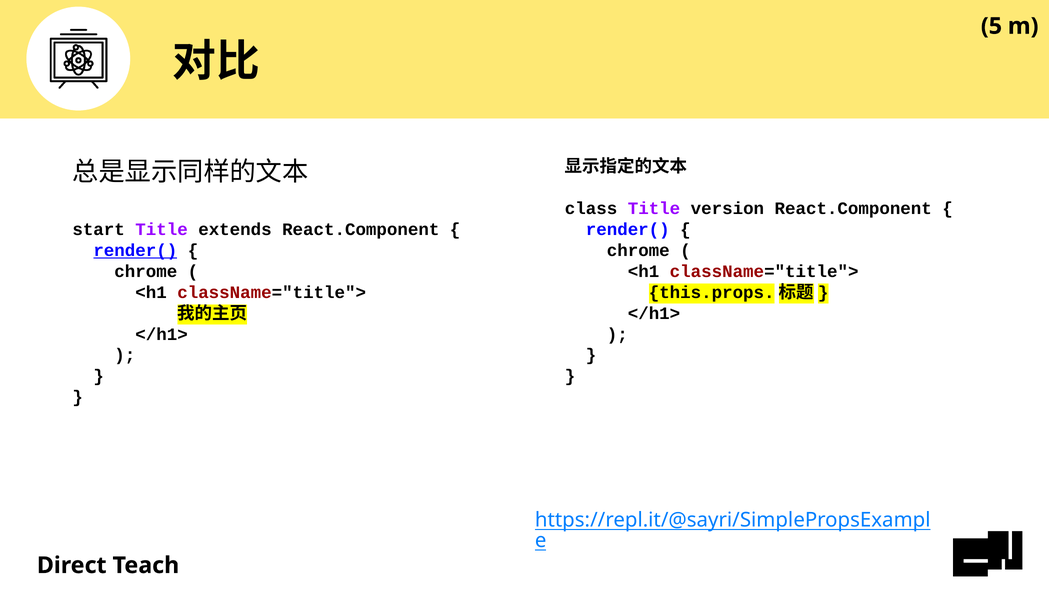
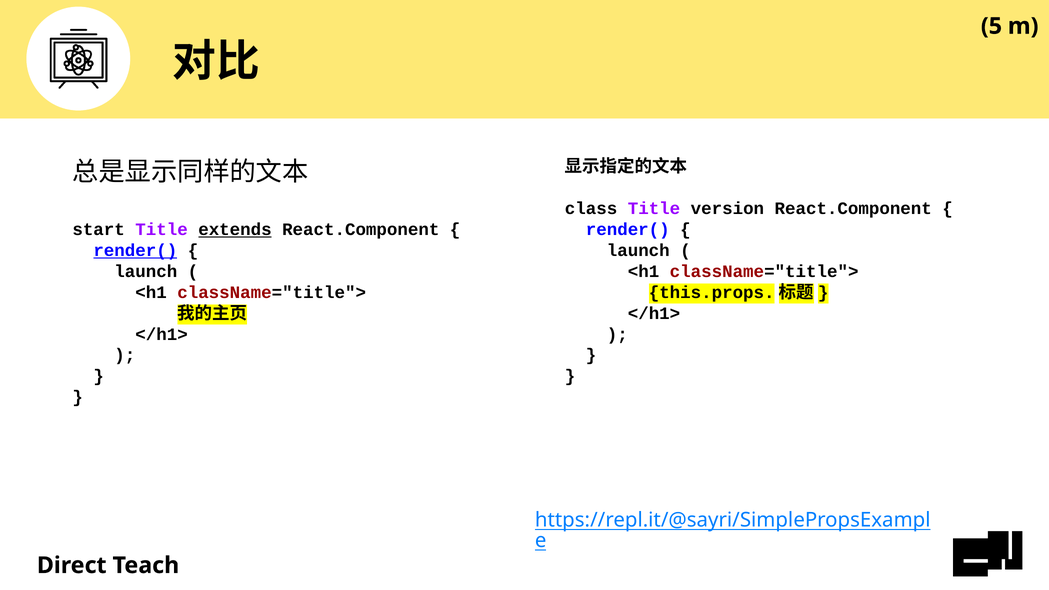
extends underline: none -> present (235, 229)
chrome: chrome -> launch (638, 250)
chrome: chrome -> launch (146, 271)
